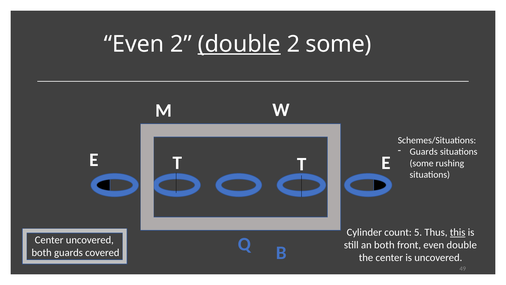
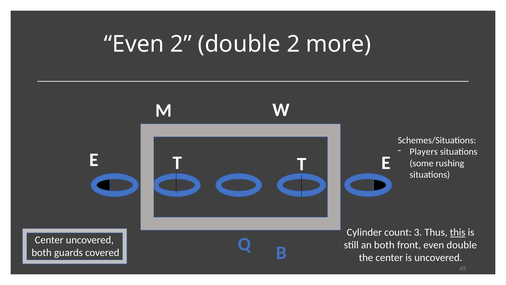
double underline: present -> none (239, 44)
2 some: some -> more (338, 44)
Guards: Guards -> Players (424, 152)
5: 5 -> 3 (418, 232)
